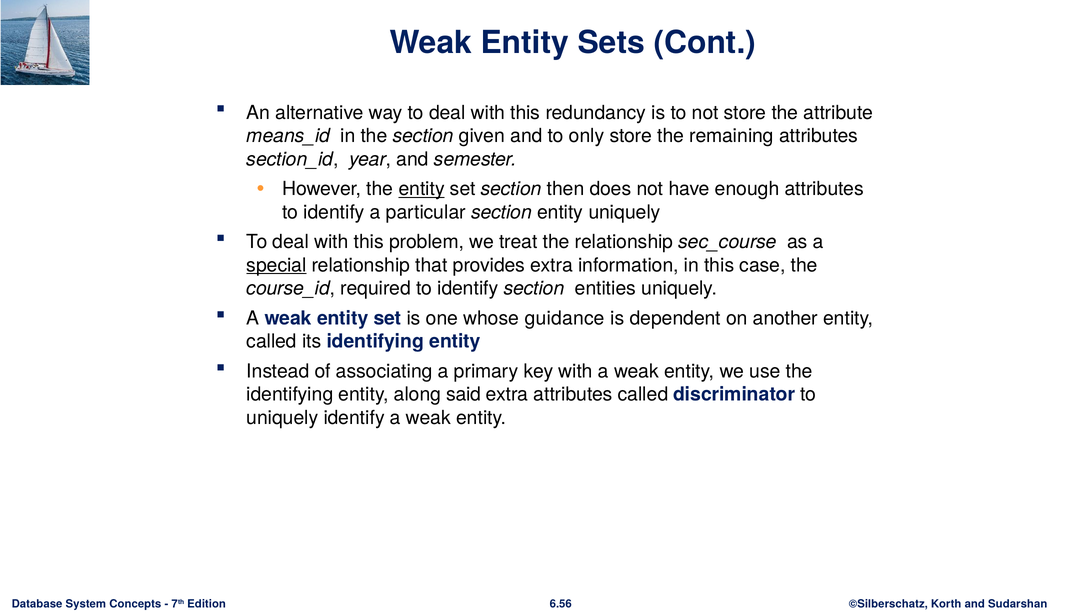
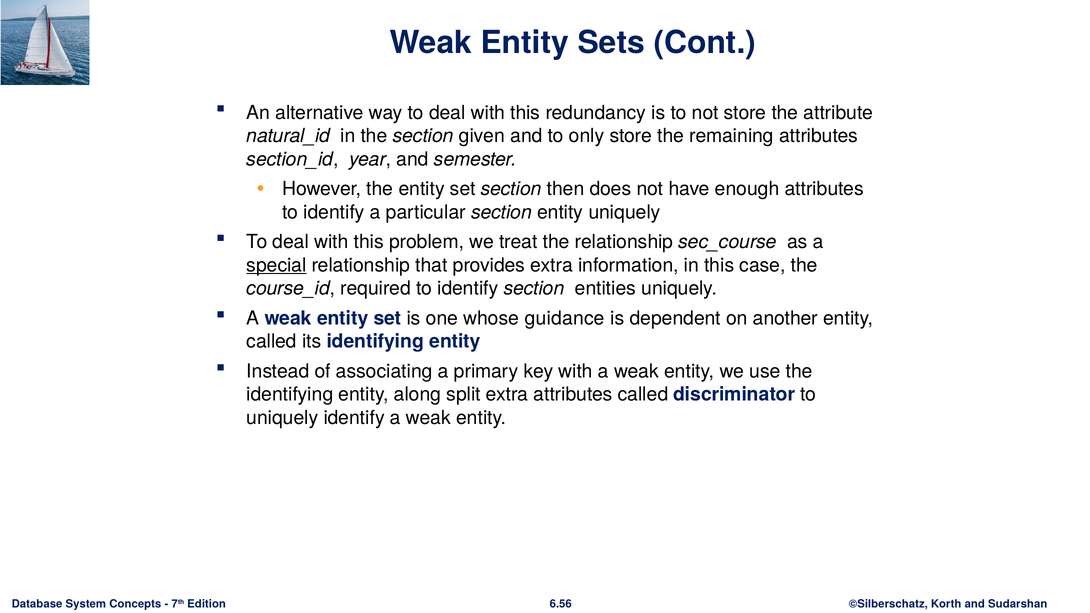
means_id: means_id -> natural_id (288, 136)
entity underline: present -> none (422, 189)
said: said -> split (464, 395)
